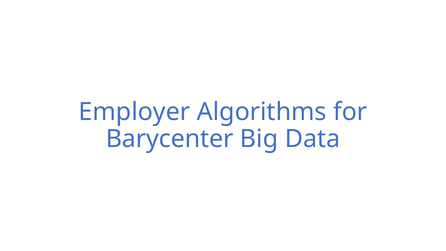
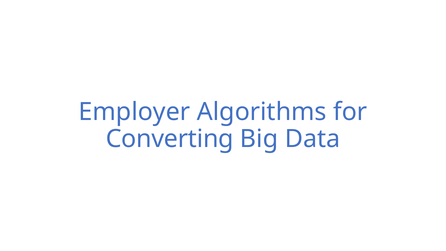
Barycenter: Barycenter -> Converting (170, 139)
